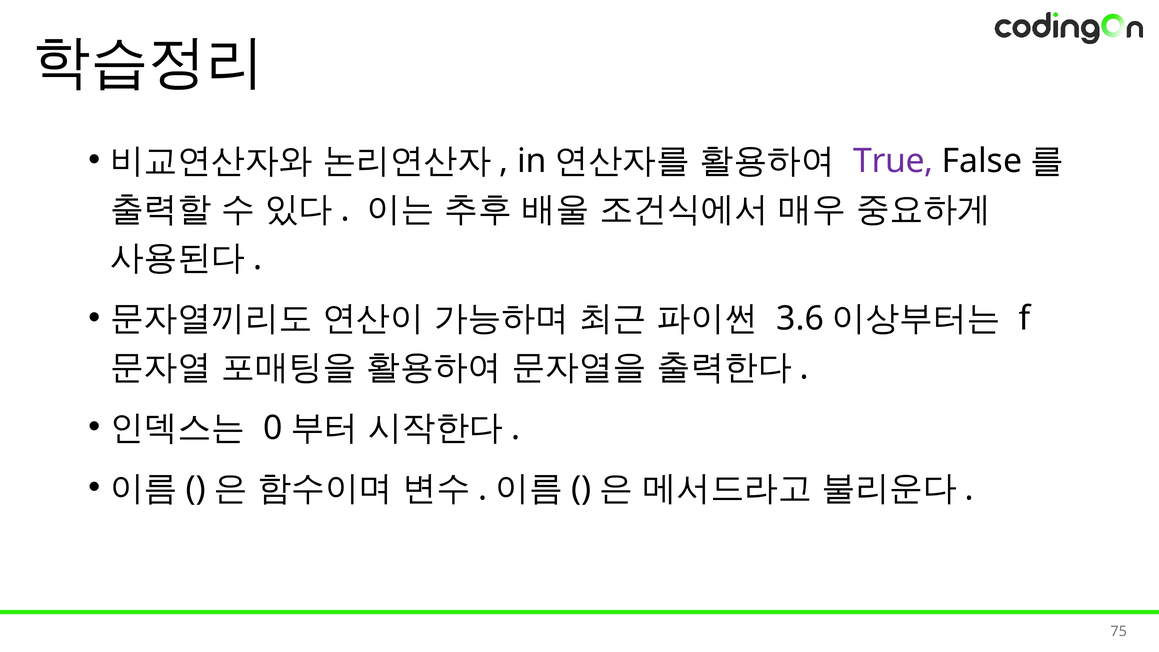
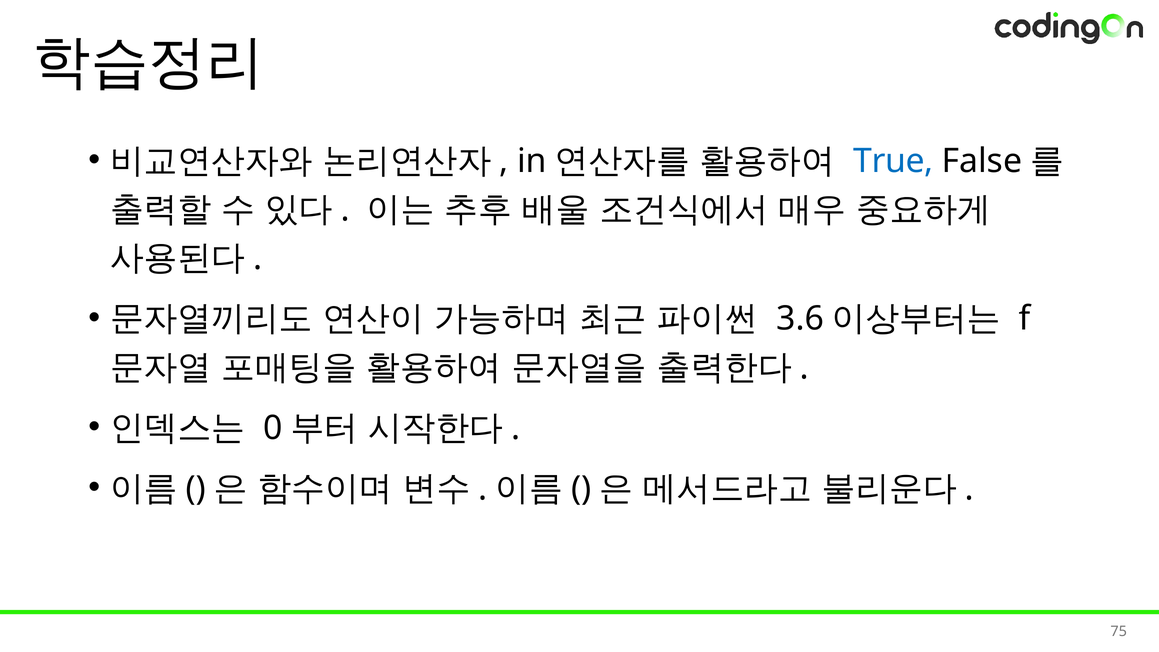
True colour: purple -> blue (893, 161)
